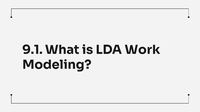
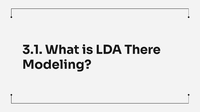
9.1: 9.1 -> 3.1 (32, 50)
Work: Work -> There (143, 50)
